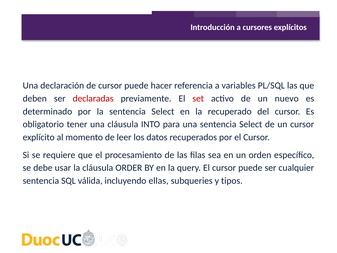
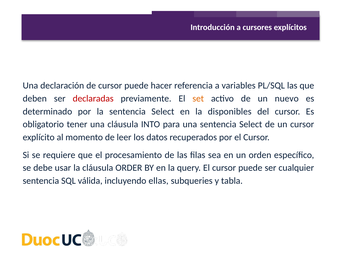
set colour: red -> orange (198, 98)
recuperado: recuperado -> disponibles (230, 111)
tipos: tipos -> tabla (232, 181)
